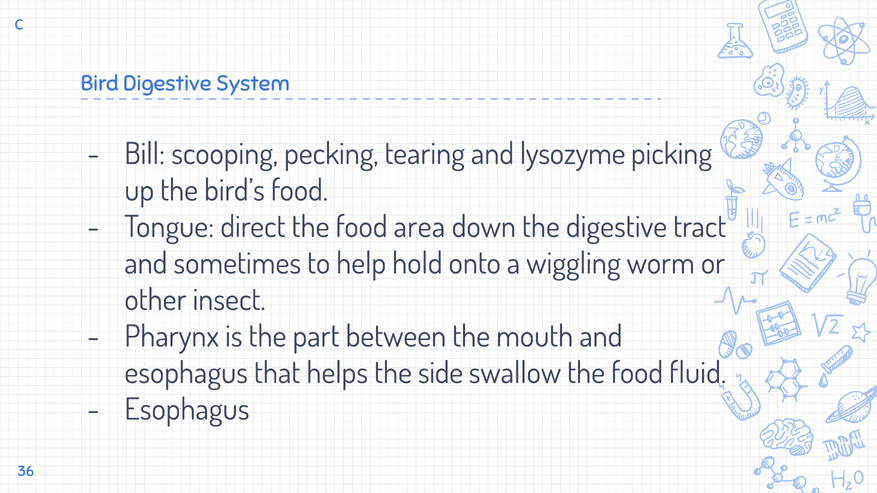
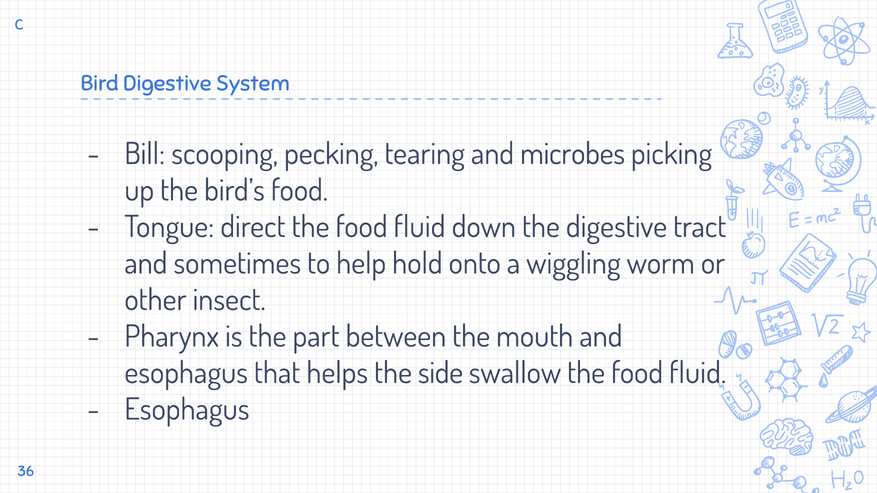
lysozyme: lysozyme -> microbes (573, 154)
direct the food area: area -> fluid (419, 227)
